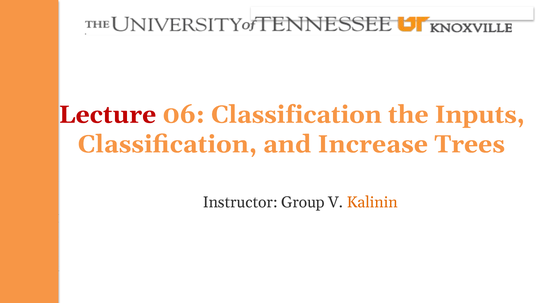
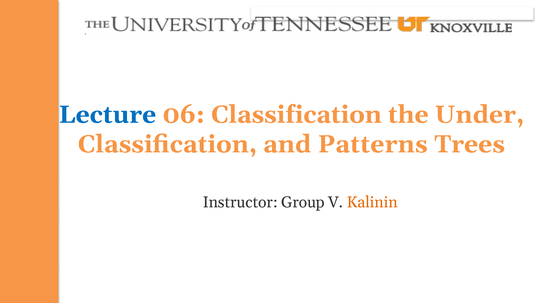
Lecture colour: red -> blue (107, 114)
Inputs: Inputs -> Under (479, 114)
Increase: Increase -> Patterns (373, 144)
